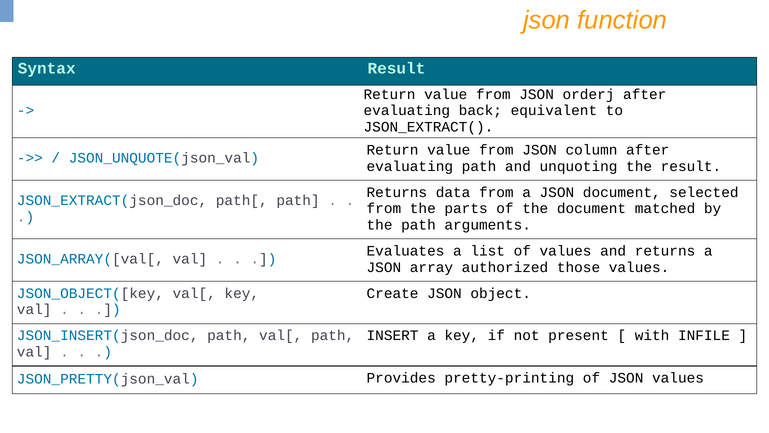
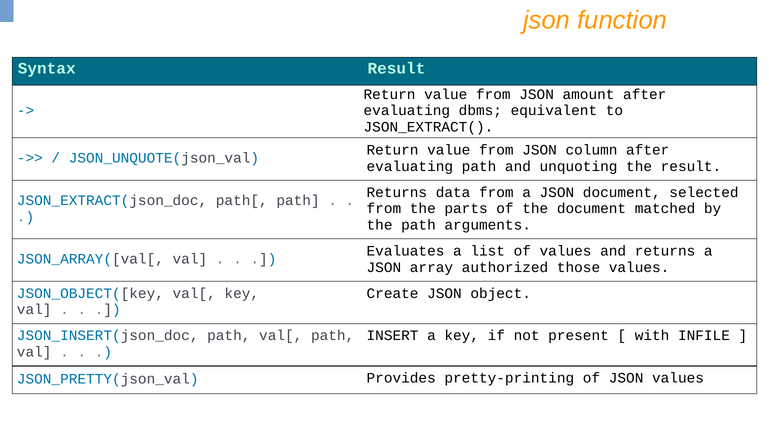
orderj: orderj -> amount (589, 94)
back: back -> dbms (480, 111)
